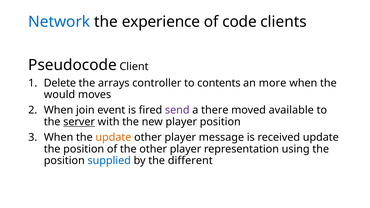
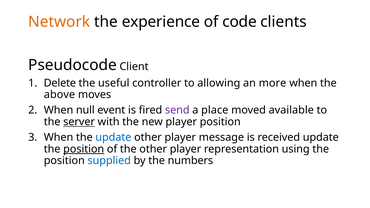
Network colour: blue -> orange (59, 22)
arrays: arrays -> useful (114, 83)
contents: contents -> allowing (219, 83)
would: would -> above (59, 95)
join: join -> null (85, 110)
there: there -> place (215, 110)
update colour: orange -> blue (113, 137)
position underline: none -> present (84, 149)
different: different -> numbers (190, 161)
